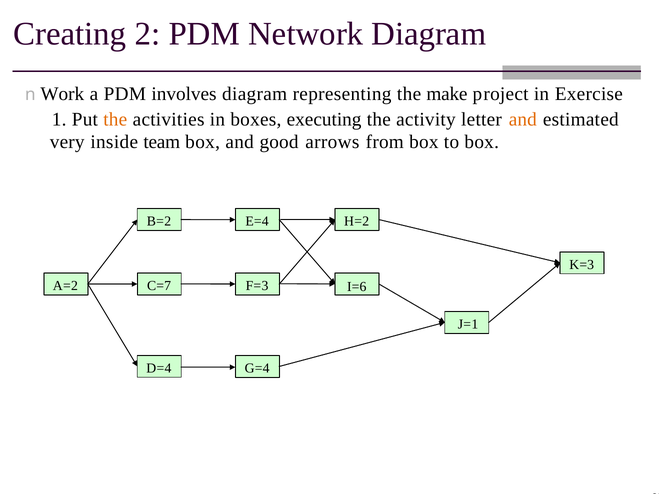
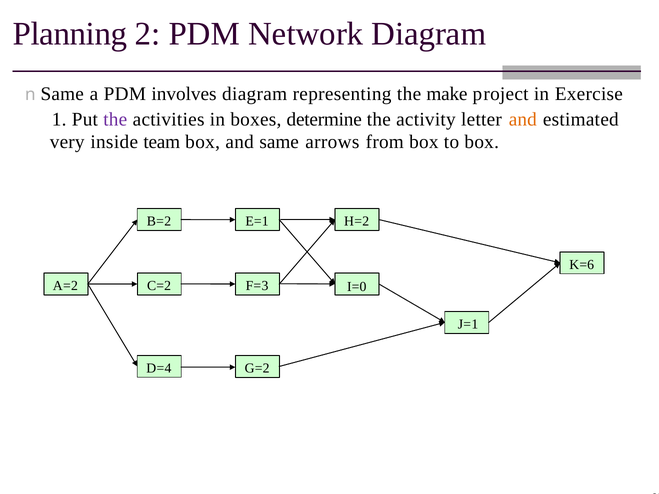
Creating: Creating -> Planning (70, 34)
n Work: Work -> Same (62, 94)
the colour: orange -> purple (115, 119)
executing: executing -> determine (324, 119)
and good: good -> same (279, 142)
E=4: E=4 -> E=1 (257, 222)
K=3: K=3 -> K=6 (582, 265)
C=7: C=7 -> C=2 (159, 286)
I=6: I=6 -> I=0 (357, 287)
G=4: G=4 -> G=2 (257, 369)
